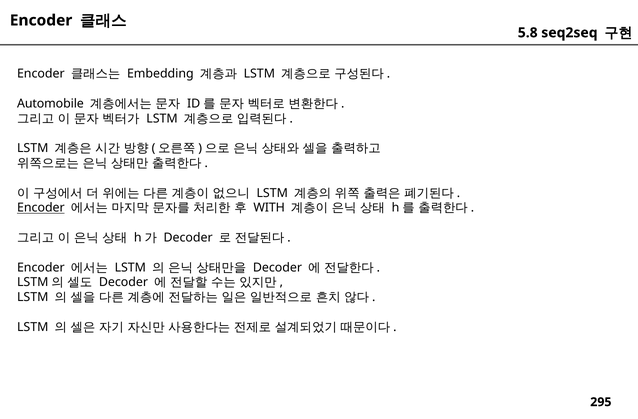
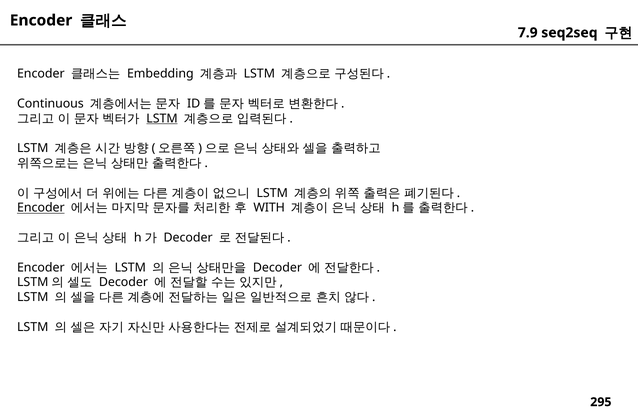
5.8: 5.8 -> 7.9 (528, 33)
Automobile: Automobile -> Continuous (50, 104)
LSTM underline: none -> present (162, 119)
